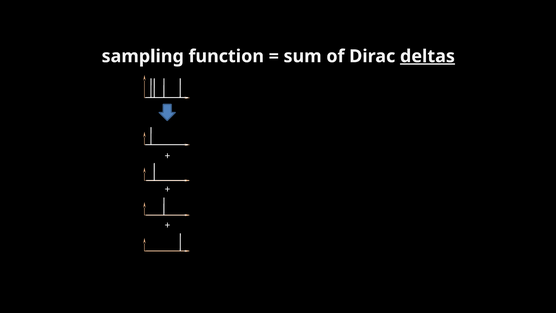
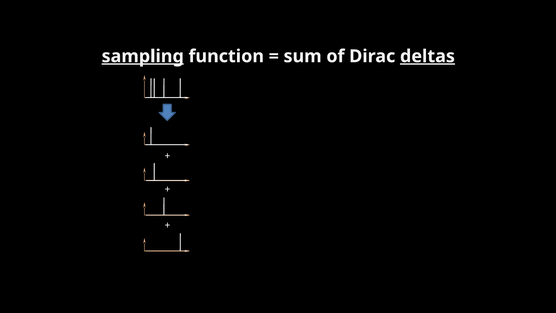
sampling underline: none -> present (143, 56)
